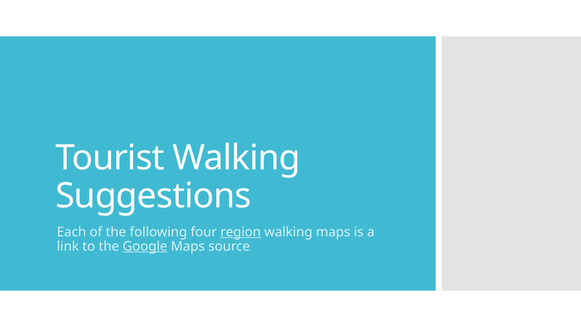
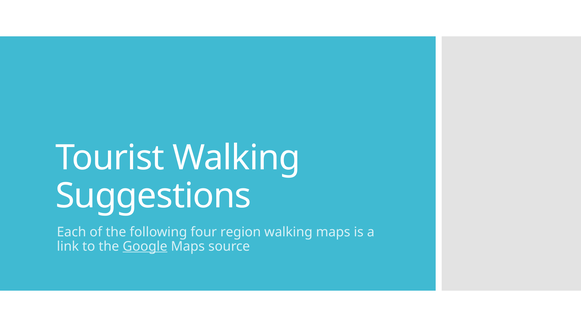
region underline: present -> none (241, 232)
